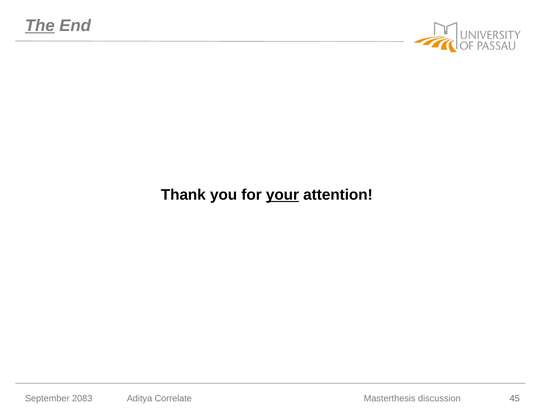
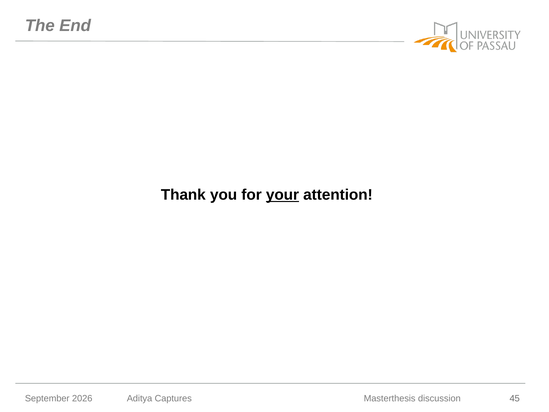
The underline: present -> none (40, 26)
2083: 2083 -> 2026 (82, 398)
Correlate: Correlate -> Captures (173, 398)
